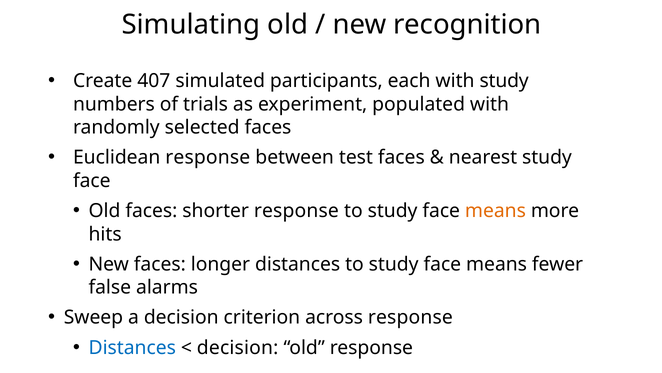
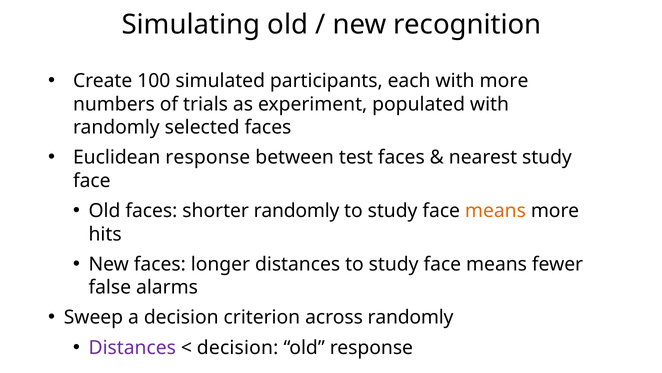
407: 407 -> 100 (154, 81)
with study: study -> more (504, 81)
shorter response: response -> randomly (297, 211)
across response: response -> randomly (411, 317)
Distances colour: blue -> purple (132, 347)
